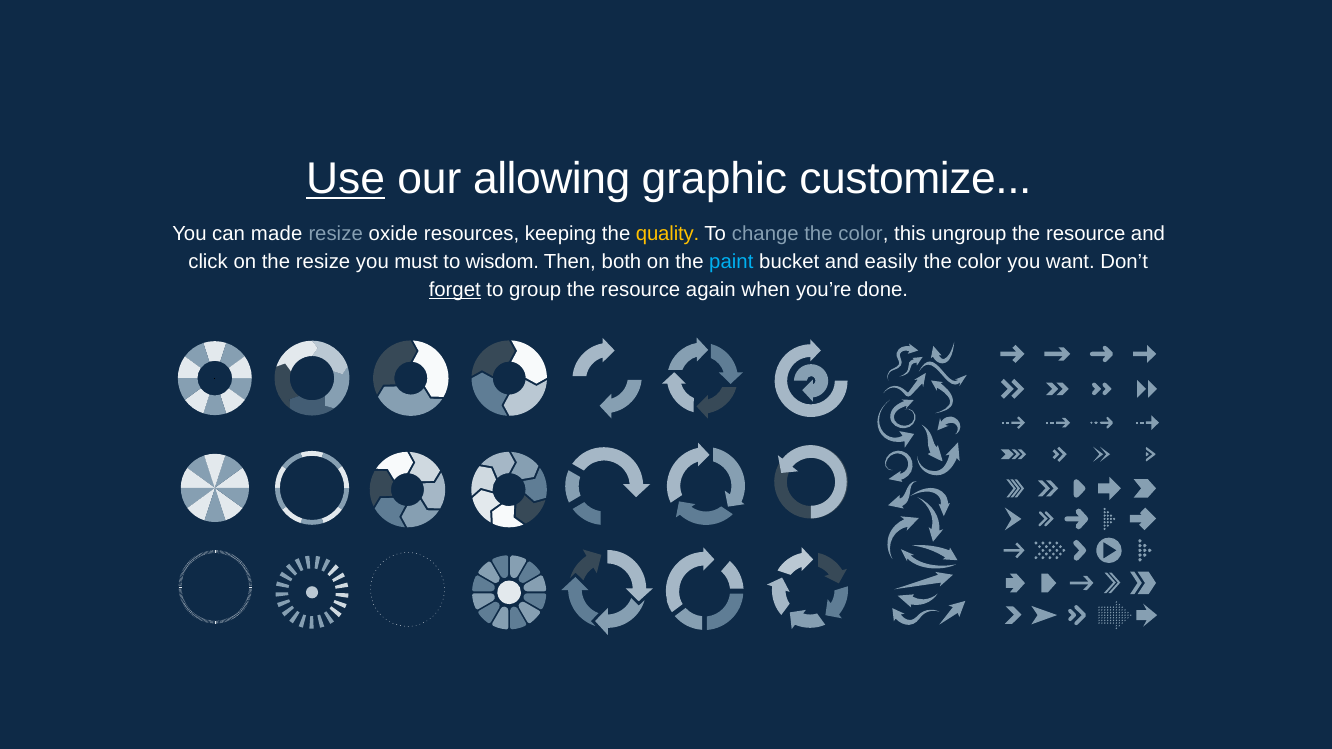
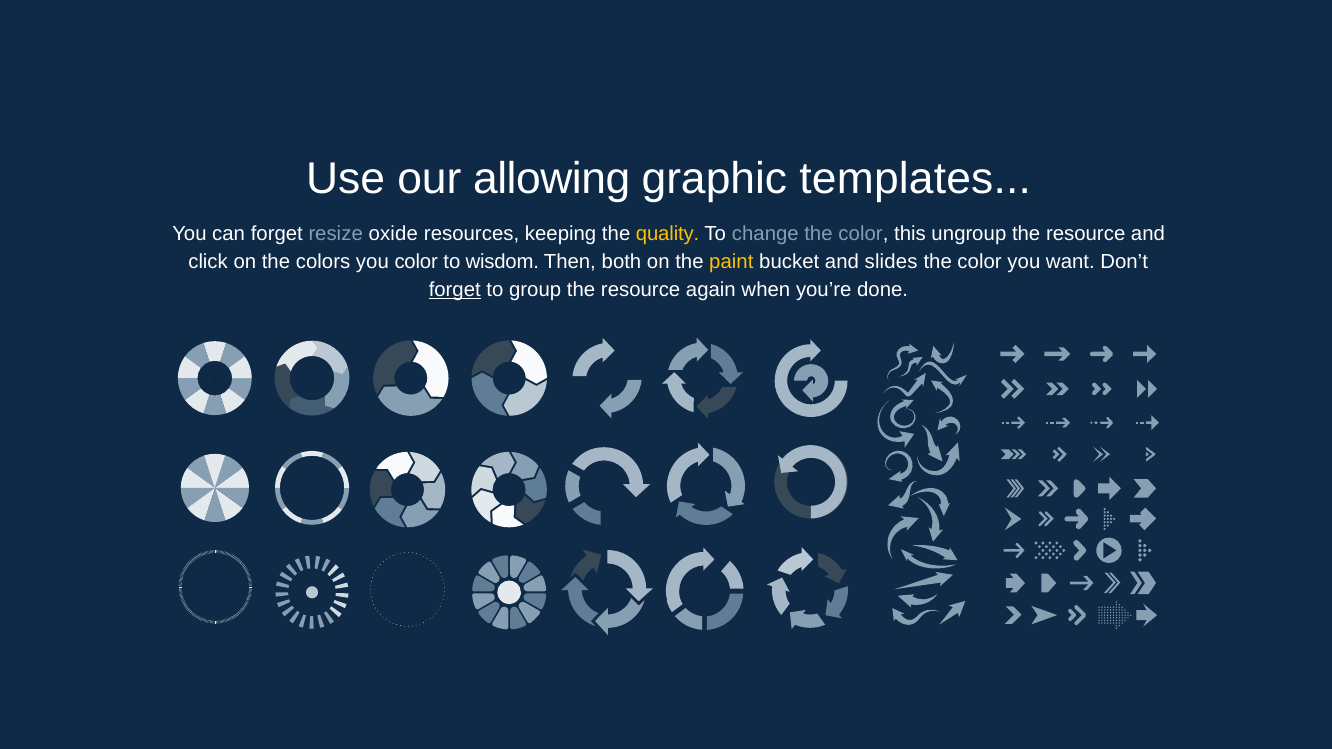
Use underline: present -> none (346, 179)
customize: customize -> templates (915, 179)
can made: made -> forget (277, 234)
the resize: resize -> colors (323, 262)
you must: must -> color (416, 262)
paint colour: light blue -> yellow (731, 262)
easily: easily -> slides (891, 262)
